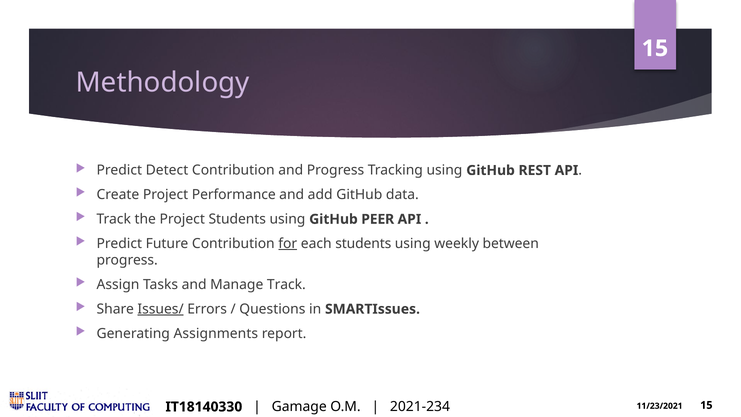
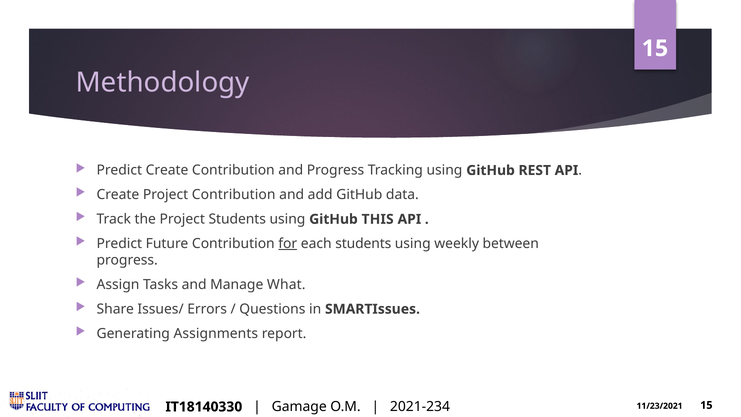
Predict Detect: Detect -> Create (167, 170)
Project Performance: Performance -> Contribution (234, 195)
PEER: PEER -> THIS (378, 219)
Manage Track: Track -> What (286, 285)
Issues/ underline: present -> none (161, 309)
